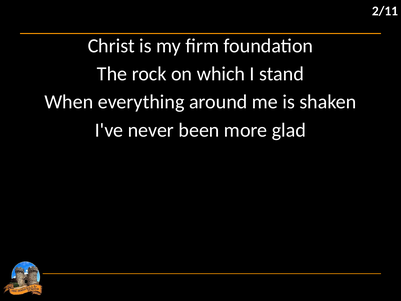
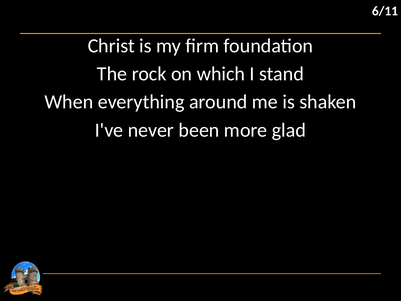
2/11: 2/11 -> 6/11 (385, 11)
